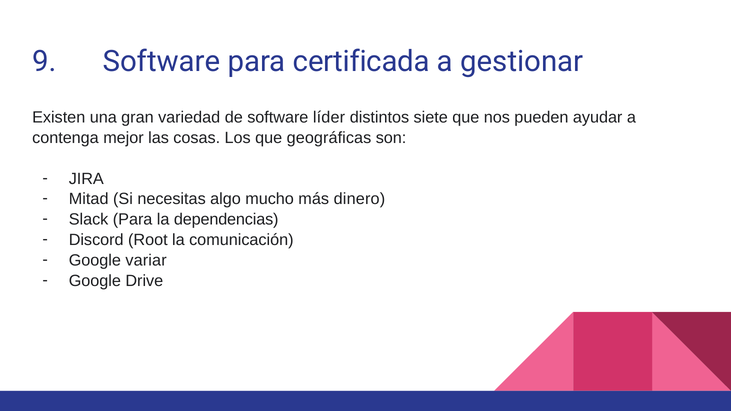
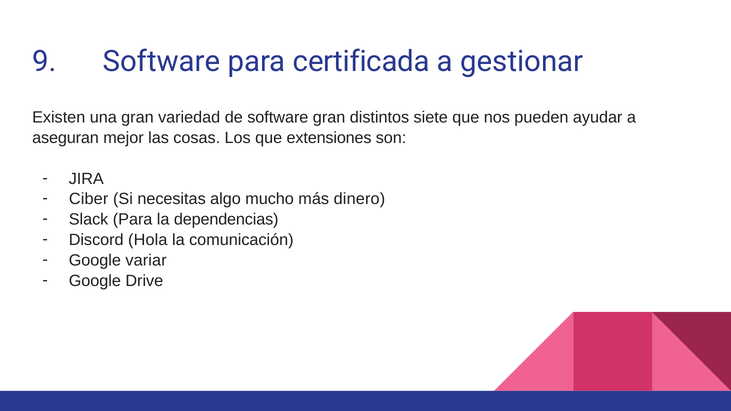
software líder: líder -> gran (329, 117)
contenga: contenga -> aseguran (66, 138)
geográficas: geográficas -> extensiones (329, 138)
Mitad: Mitad -> Ciber (89, 199)
Root: Root -> Hola (148, 240)
